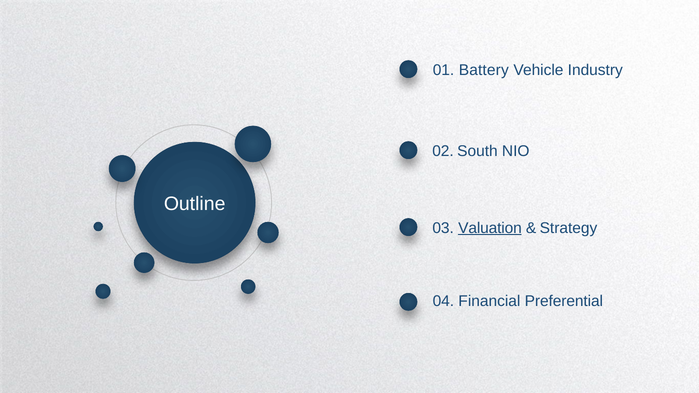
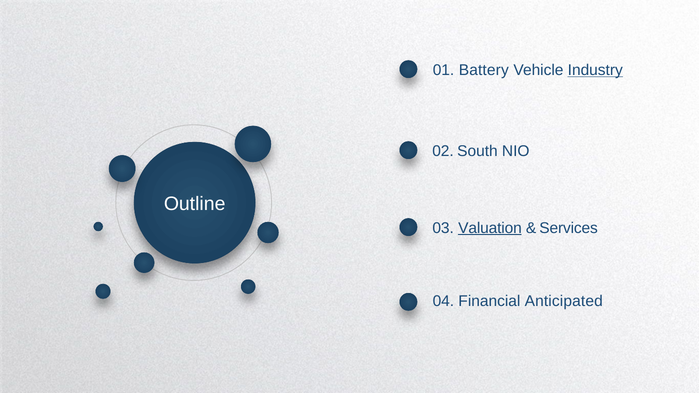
Industry underline: none -> present (595, 70)
Strategy: Strategy -> Services (569, 228)
Preferential: Preferential -> Anticipated (564, 302)
